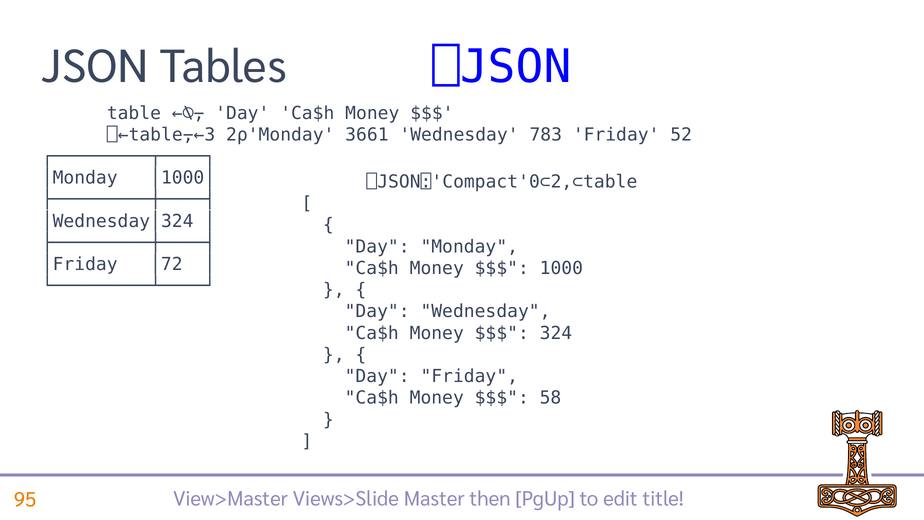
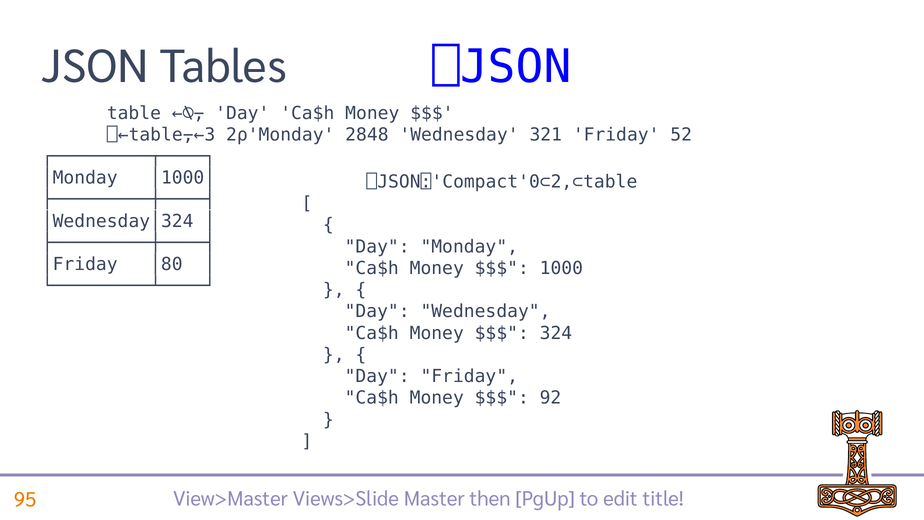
3661: 3661 -> 2848 (367, 135)
783: 783 -> 321 (546, 135)
│72: │72 -> │80 (166, 264)
58: 58 -> 92 (550, 398)
